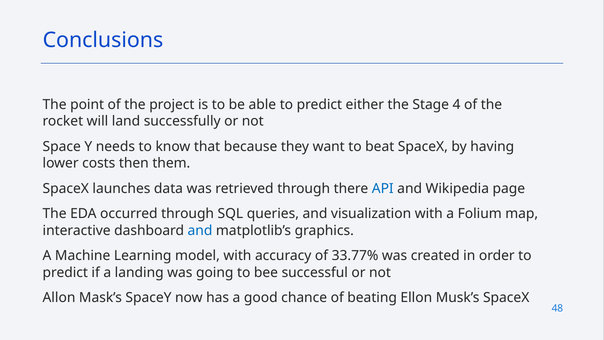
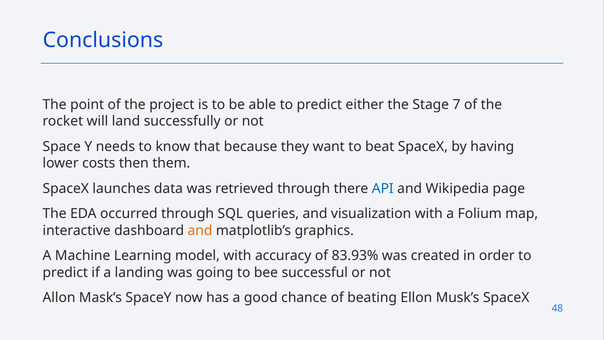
4: 4 -> 7 (457, 104)
and colour: blue -> orange (200, 230)
33.77%: 33.77% -> 83.93% (355, 256)
